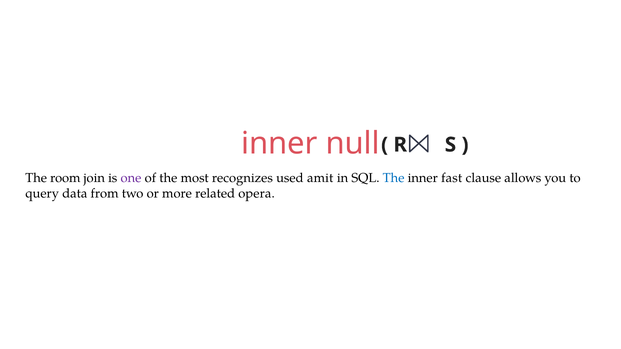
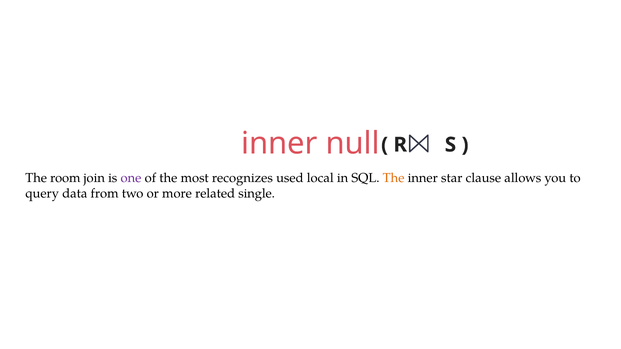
amit: amit -> local (320, 178)
The colour: blue -> orange (394, 178)
fast: fast -> star (452, 178)
opera: opera -> single (257, 194)
